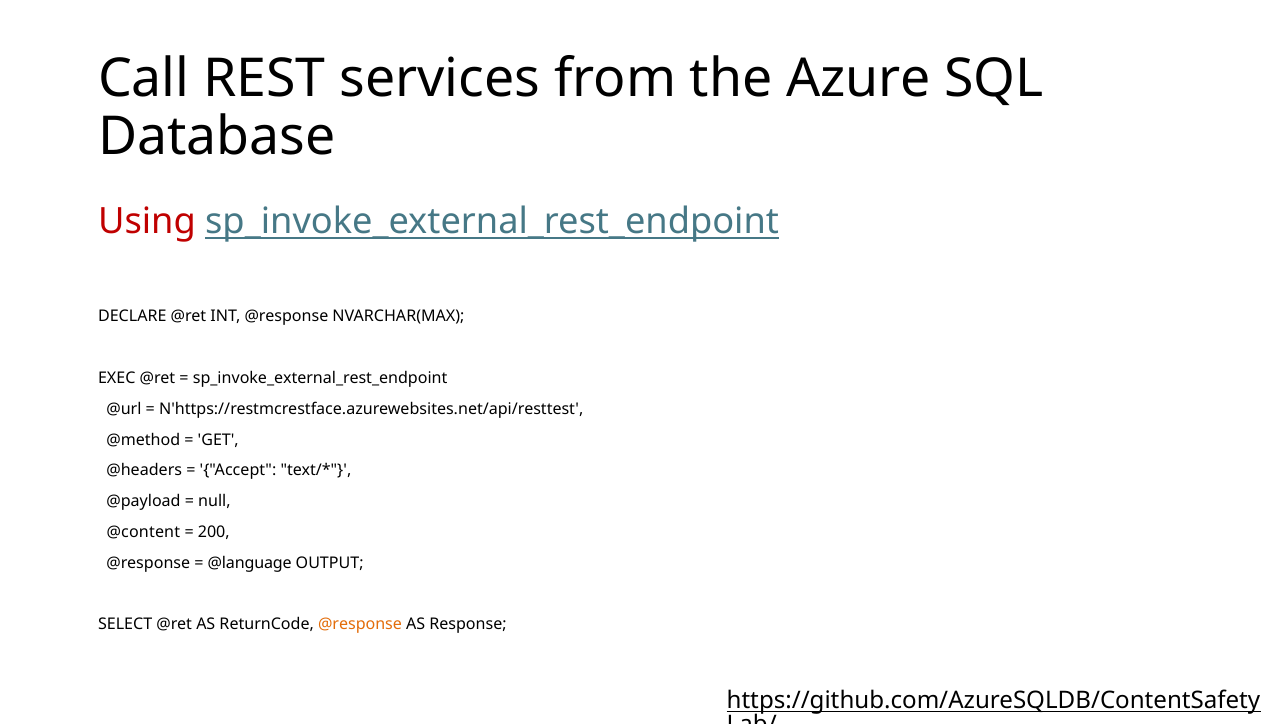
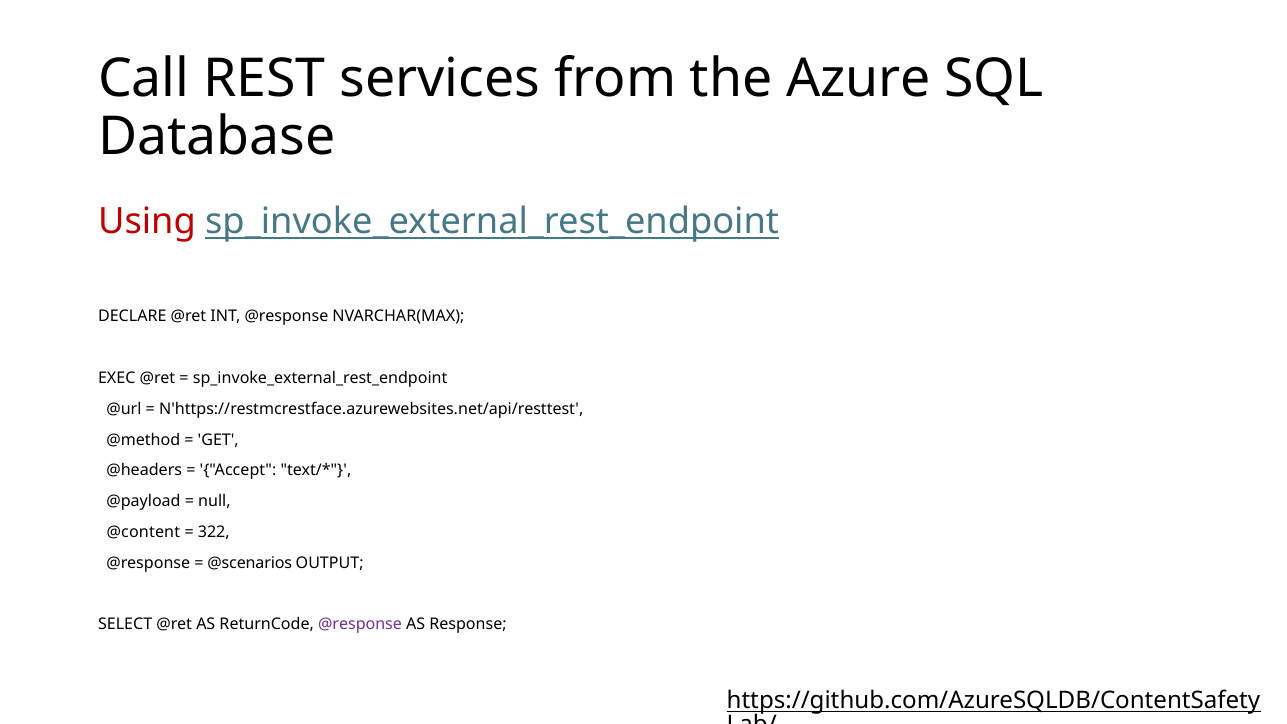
200: 200 -> 322 (214, 532)
@language: @language -> @scenarios (250, 563)
@response colour: orange -> purple (360, 624)
